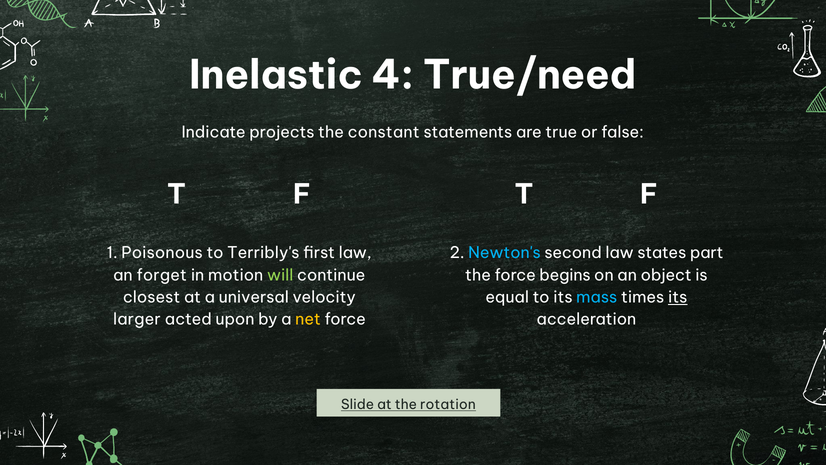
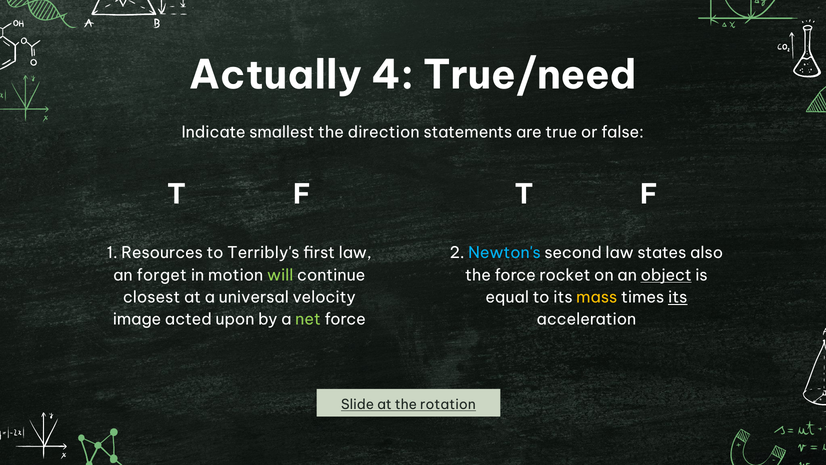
Inelastic: Inelastic -> Actually (276, 75)
projects: projects -> smallest (282, 132)
constant: constant -> direction (384, 132)
Poisonous: Poisonous -> Resources (162, 253)
part: part -> also (707, 253)
begins: begins -> rocket (565, 275)
object underline: none -> present (666, 275)
mass colour: light blue -> yellow (597, 297)
larger: larger -> image (137, 319)
net colour: yellow -> light green (308, 319)
